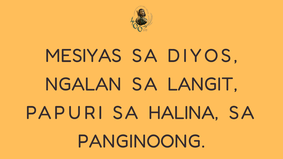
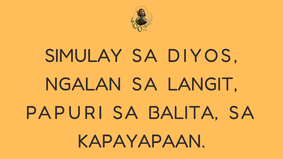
MESIYAS: MESIYAS -> SIMULAY (83, 56)
HALINA: HALINA -> BALITA (183, 113)
PANGINOONG: PANGINOONG -> KAPAYAPAAN (141, 141)
